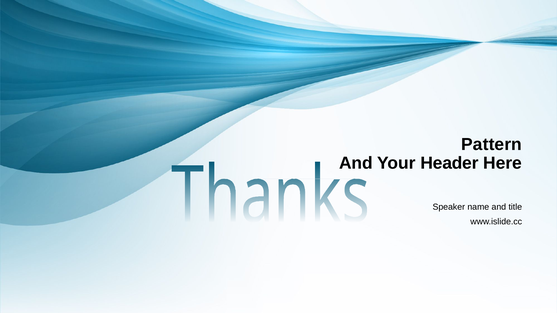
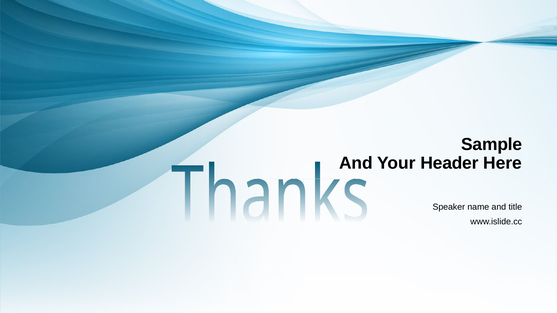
Pattern: Pattern -> Sample (492, 144)
